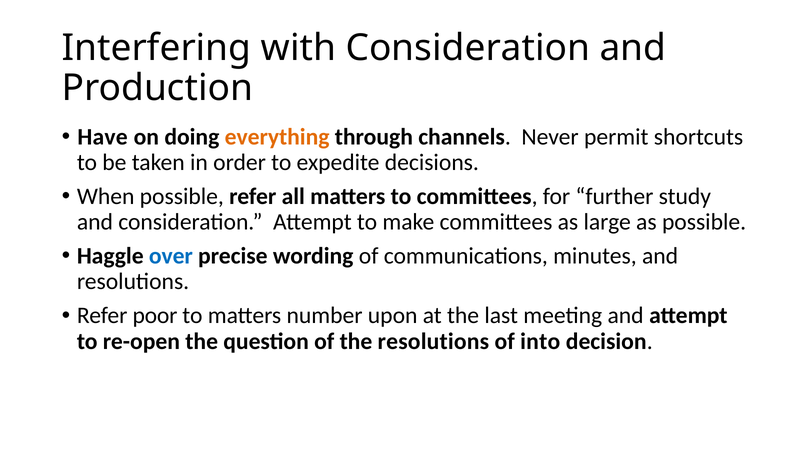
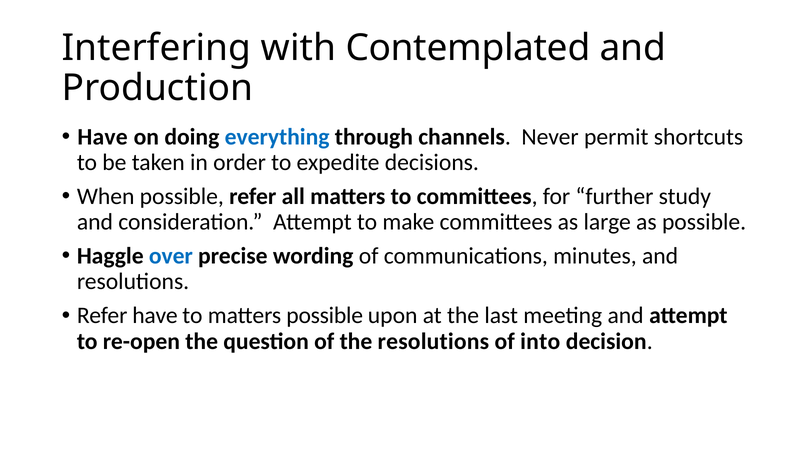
with Consideration: Consideration -> Contemplated (468, 48)
everything colour: orange -> blue (277, 137)
Refer poor: poor -> have (155, 315)
matters number: number -> possible (325, 315)
